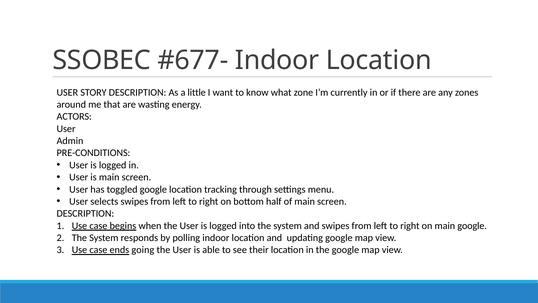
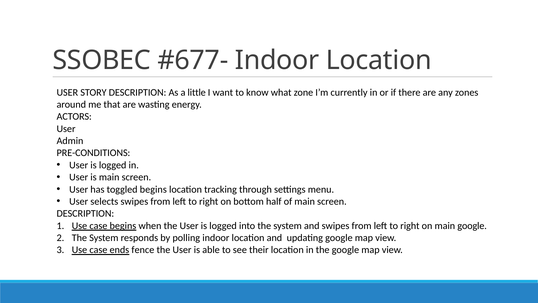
toggled google: google -> begins (153, 189)
going: going -> fence (143, 250)
